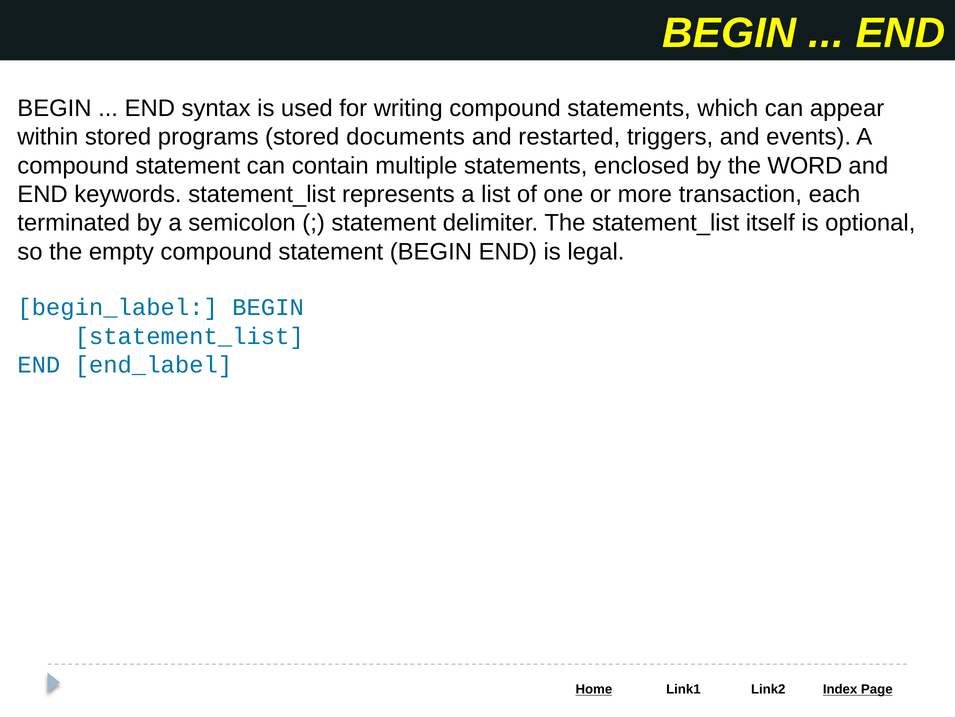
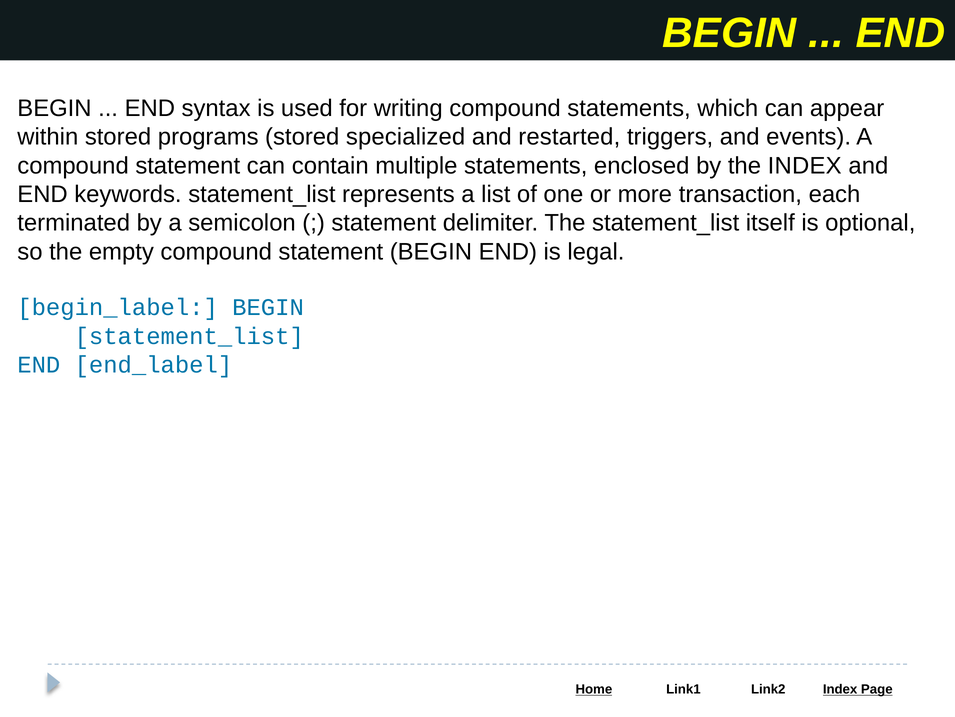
documents: documents -> specialized (406, 137)
the WORD: WORD -> INDEX (805, 165)
